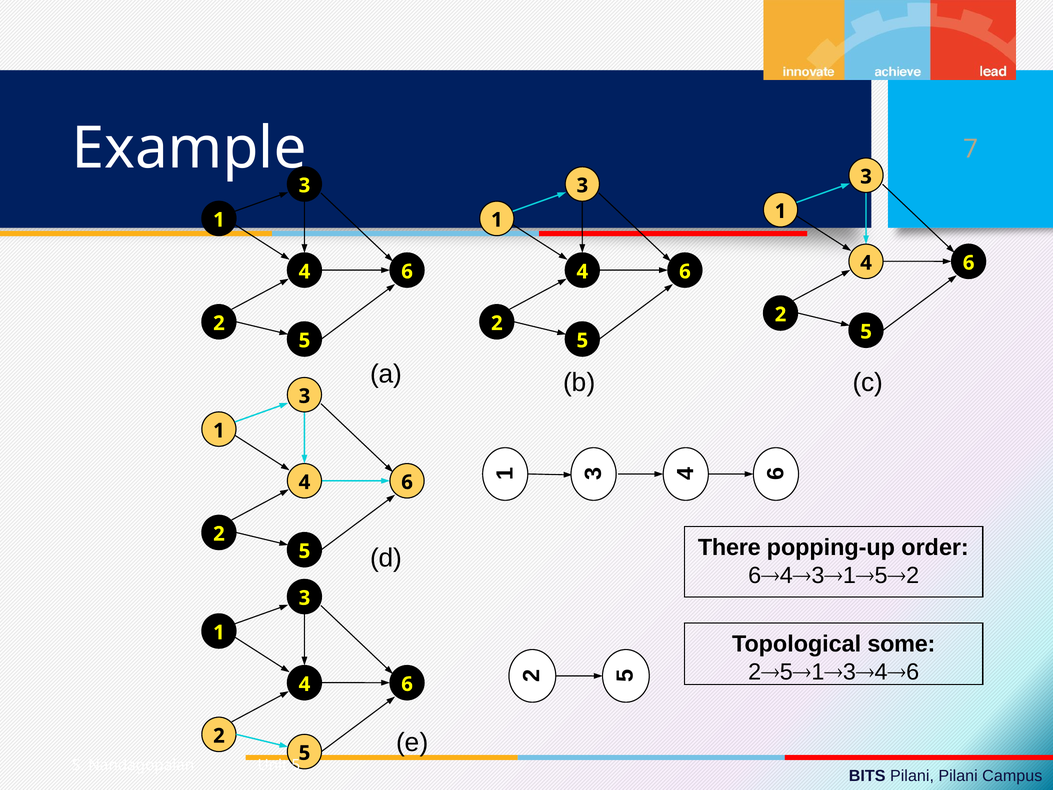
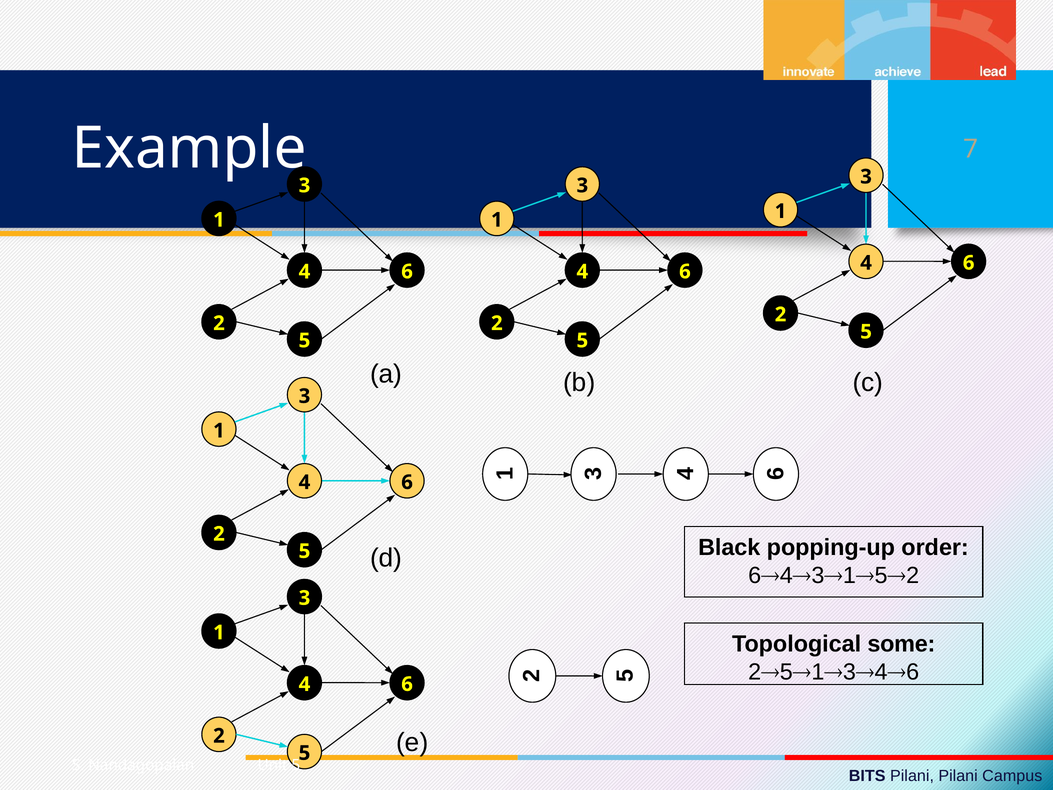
There: There -> Black (729, 547)
